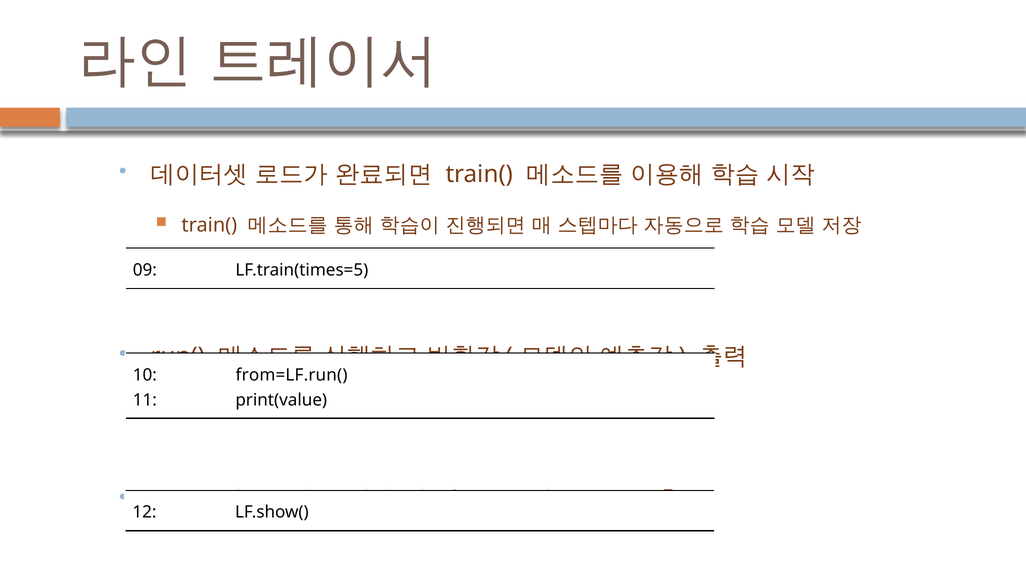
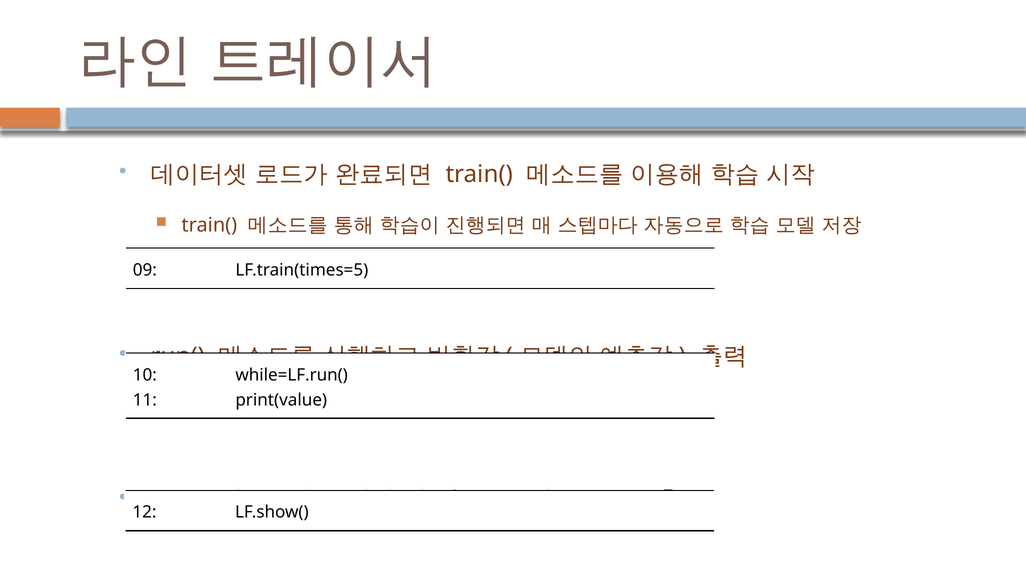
from=LF.run(: from=LF.run( -> while=LF.run( (292, 375)
